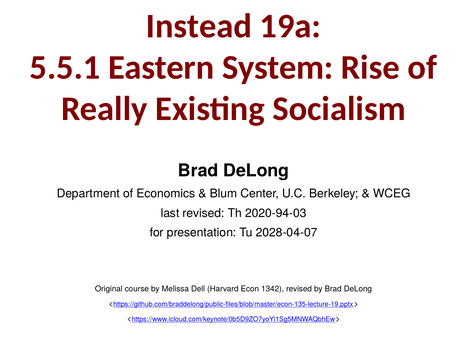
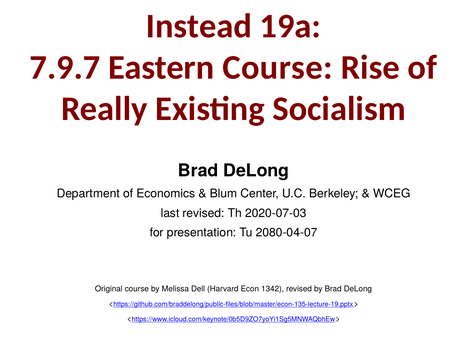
5.5.1: 5.5.1 -> 7.9.7 (65, 67)
Eastern System: System -> Course (277, 67)
2020-94-03: 2020-94-03 -> 2020-07-03 (276, 213)
2028-04-07: 2028-04-07 -> 2080-04-07 (287, 233)
